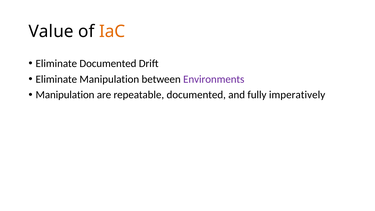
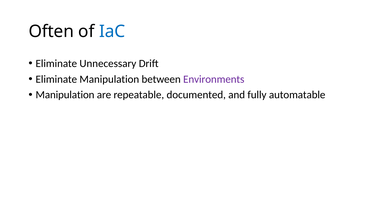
Value: Value -> Often (51, 32)
IaC colour: orange -> blue (112, 32)
Eliminate Documented: Documented -> Unnecessary (108, 63)
imperatively: imperatively -> automatable (297, 95)
